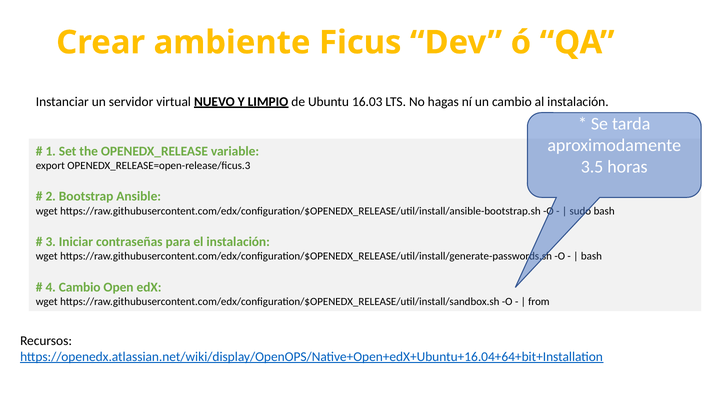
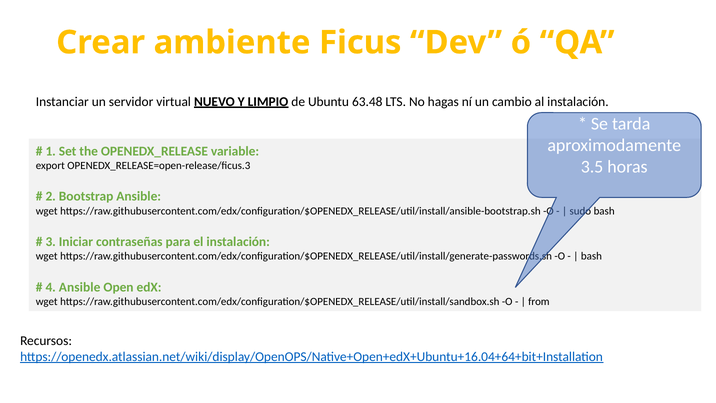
16.03: 16.03 -> 63.48 (367, 102)
4 Cambio: Cambio -> Ansible (80, 287)
